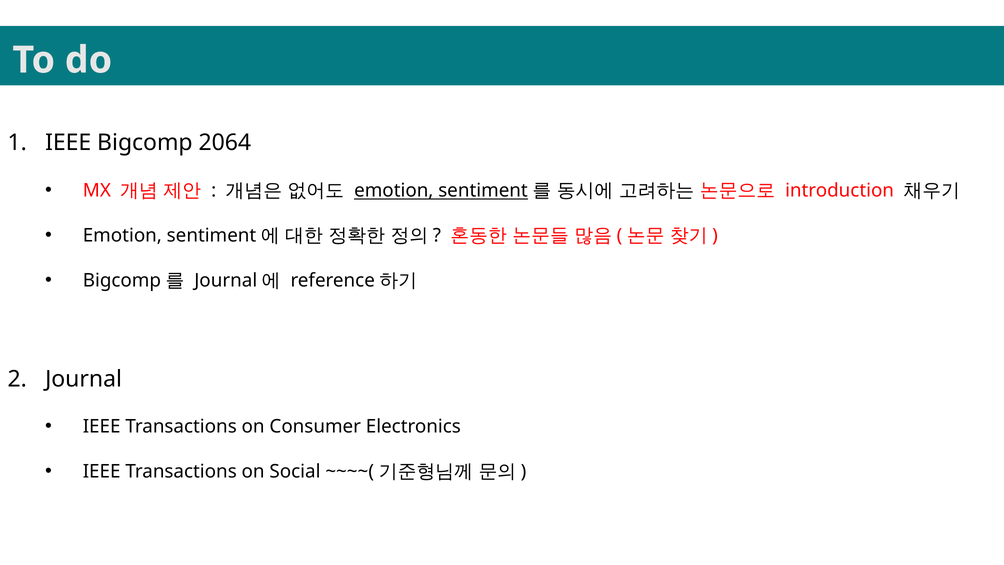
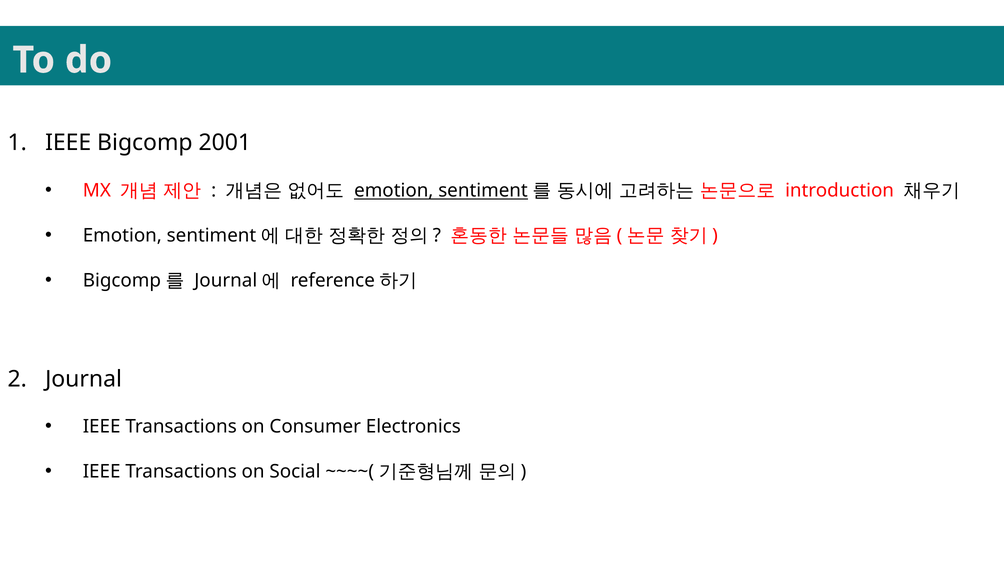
2064: 2064 -> 2001 (225, 143)
